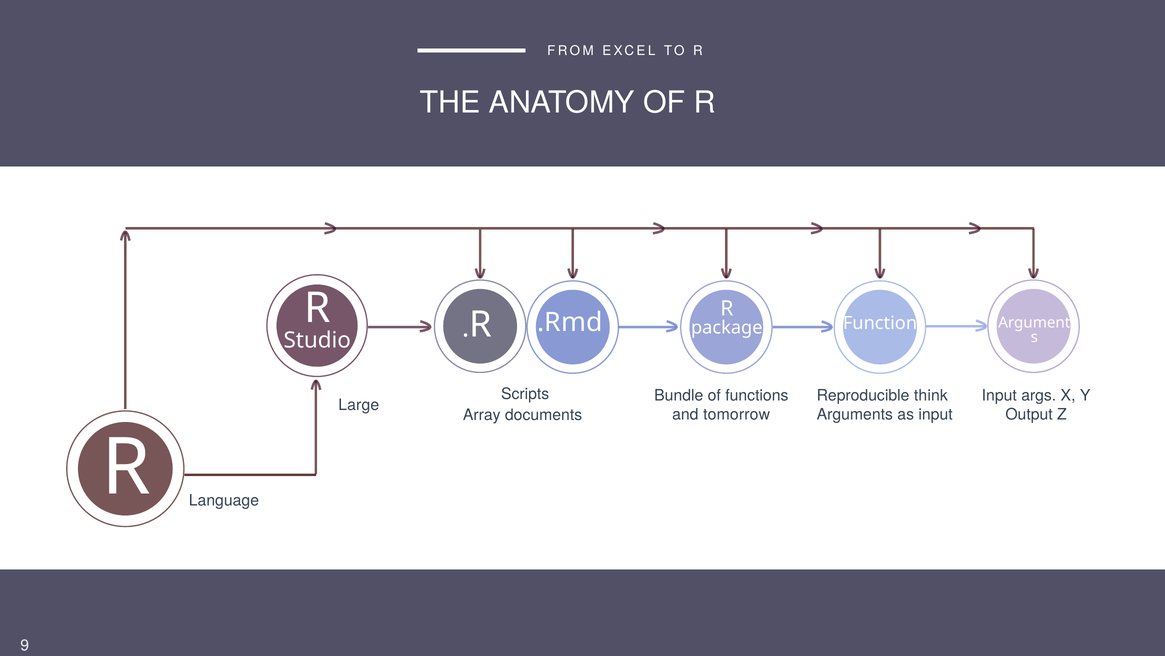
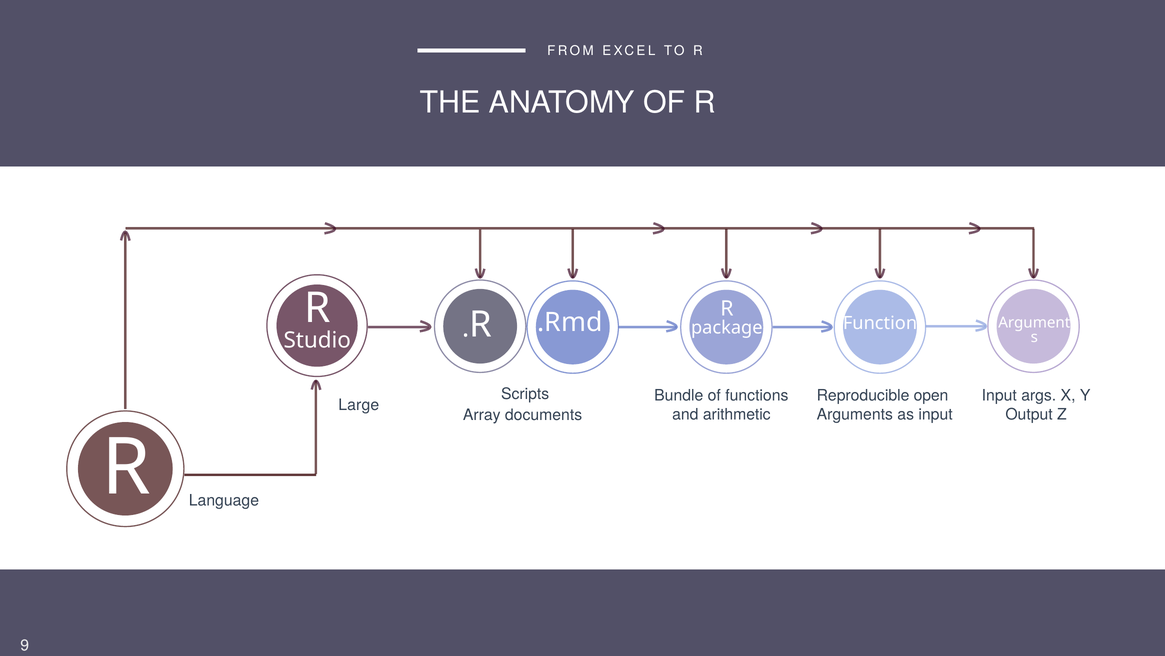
think: think -> open (931, 395)
tomorrow: tomorrow -> arithmetic (737, 414)
